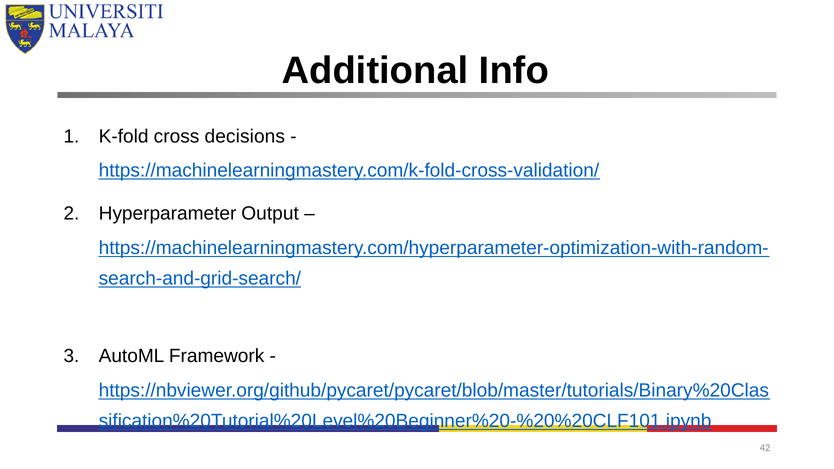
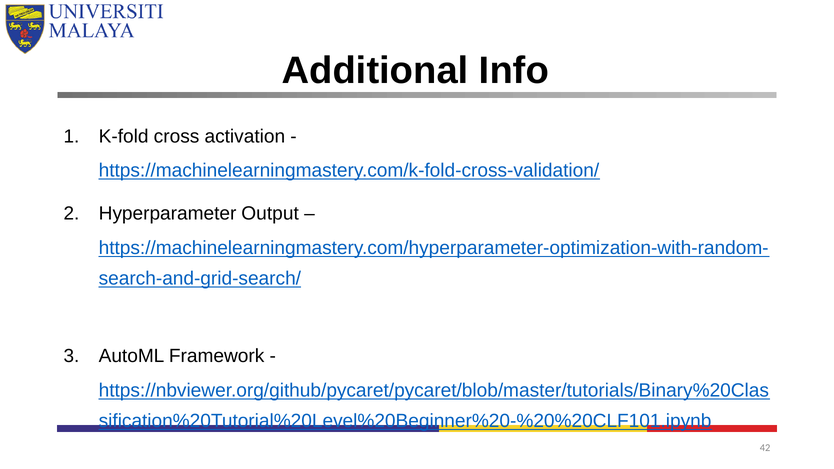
decisions: decisions -> activation (245, 136)
